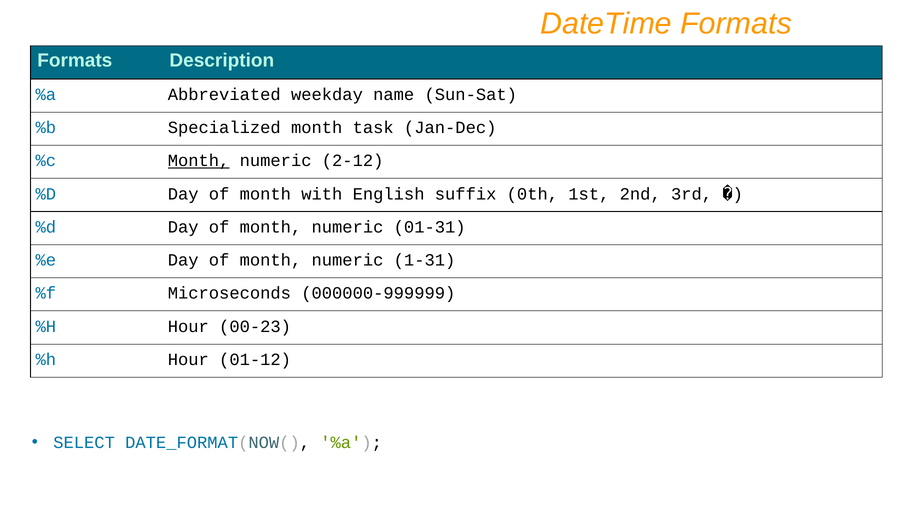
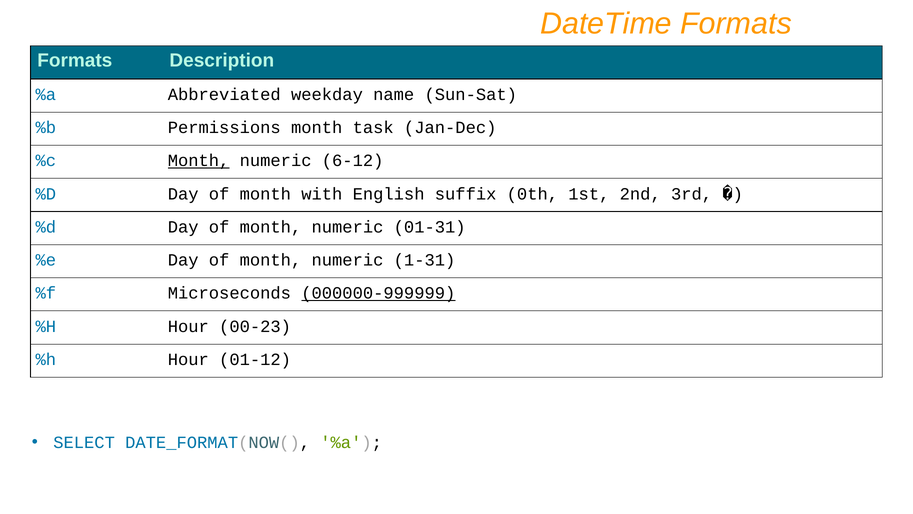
Specialized: Specialized -> Permissions (224, 127)
2-12: 2-12 -> 6-12 (353, 161)
000000-999999 underline: none -> present (378, 293)
